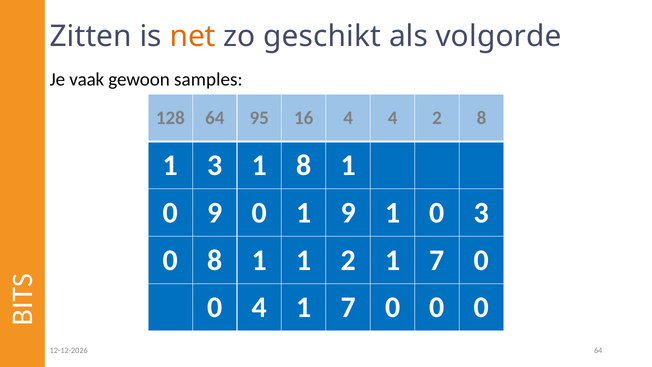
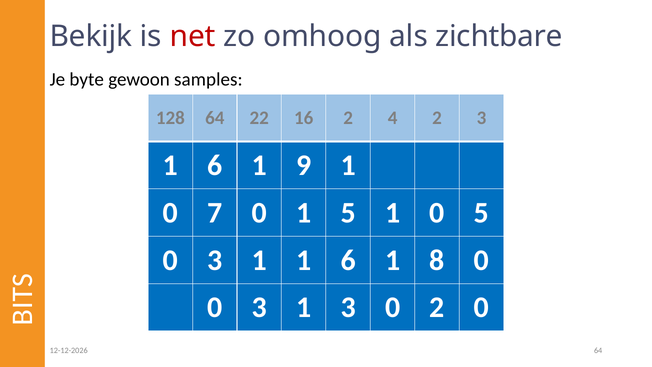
Zitten: Zitten -> Bekijk (91, 36)
net colour: orange -> red (193, 36)
geschikt: geschikt -> omhoog (322, 36)
volgorde: volgorde -> zichtbare (499, 36)
vaak: vaak -> byte (87, 80)
95: 95 -> 22 (259, 118)
16 4: 4 -> 2 (348, 118)
2 8: 8 -> 3 (482, 118)
3: 3 -> 6 (215, 165)
1 8: 8 -> 9 (304, 165)
0 9: 9 -> 7 (215, 213)
1 9: 9 -> 5 (348, 213)
0 3: 3 -> 5 (481, 213)
8: 8 -> 3 (215, 260)
1 1 2: 2 -> 6 (348, 260)
7: 7 -> 8 (437, 260)
4: 4 -> 3 (259, 307)
7: 7 -> 3 (348, 307)
0: 0 -> 2 (437, 307)
